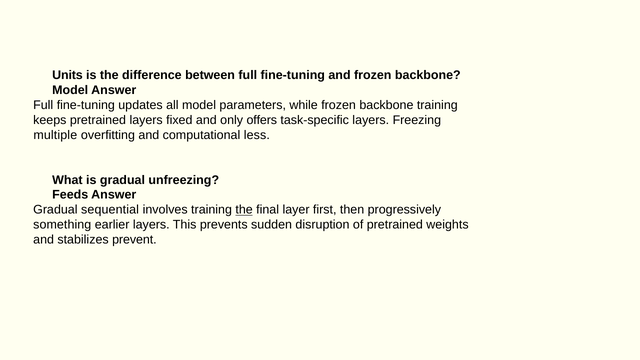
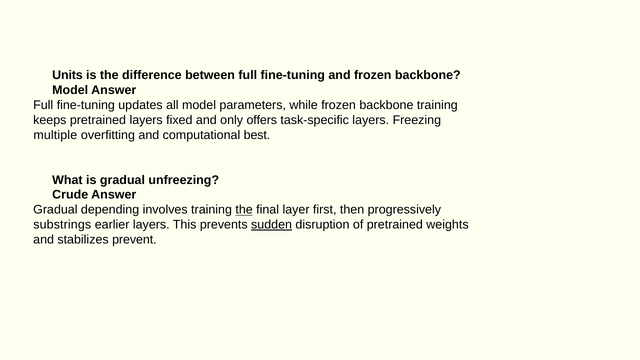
less: less -> best (257, 135)
Feeds: Feeds -> Crude (70, 195)
sequential: sequential -> depending (110, 210)
something: something -> substrings (62, 225)
sudden underline: none -> present (272, 225)
